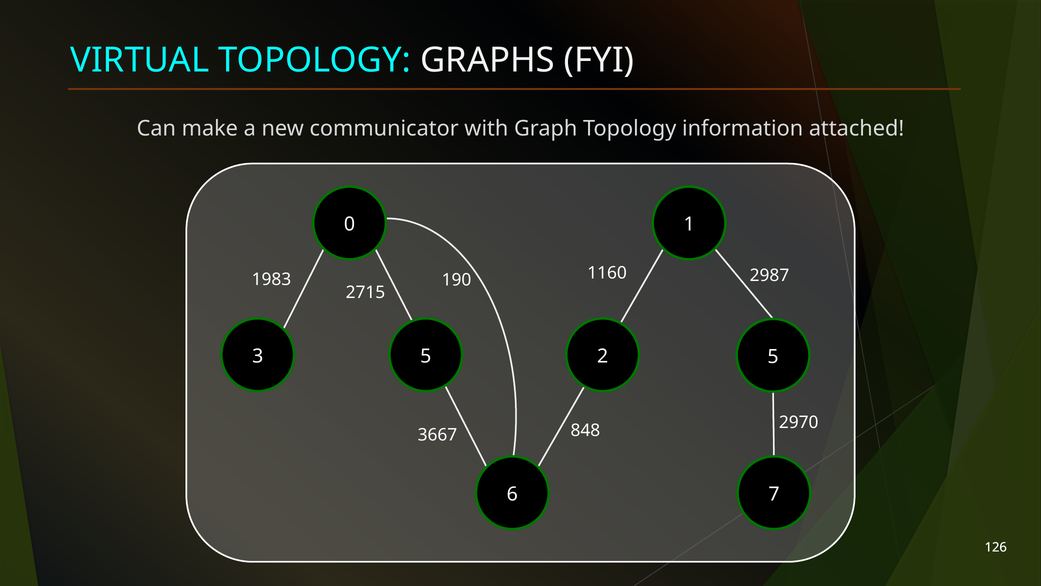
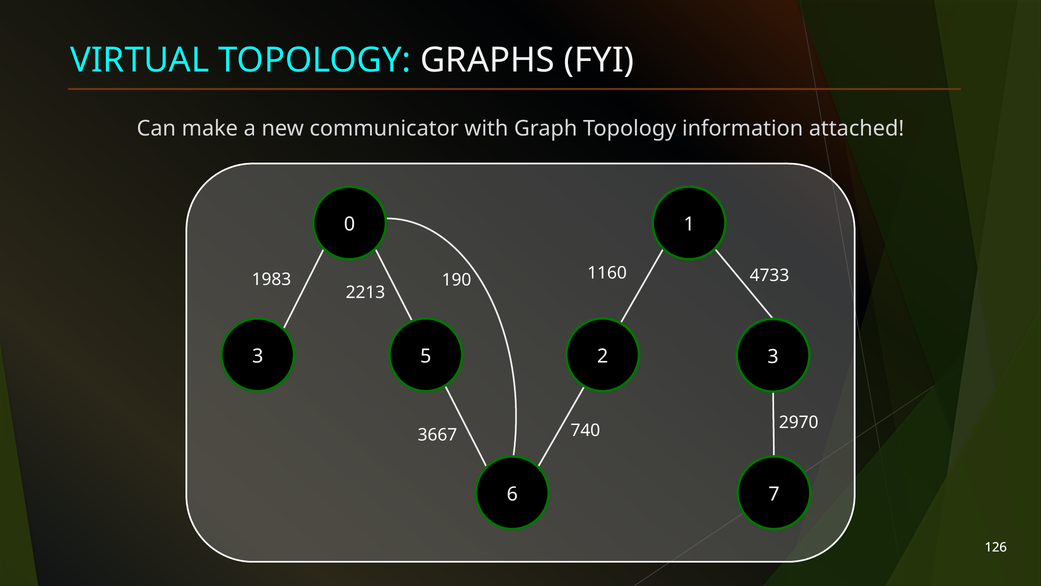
2987: 2987 -> 4733 (770, 275)
2715: 2715 -> 2213 (365, 292)
3 5: 5 -> 3 (773, 356)
848: 848 -> 740 (585, 430)
